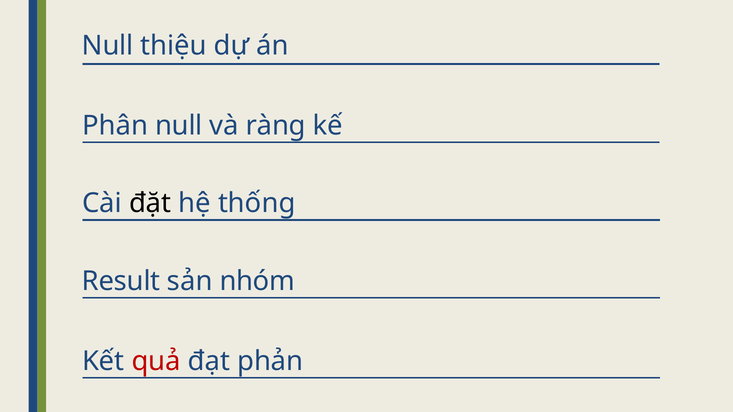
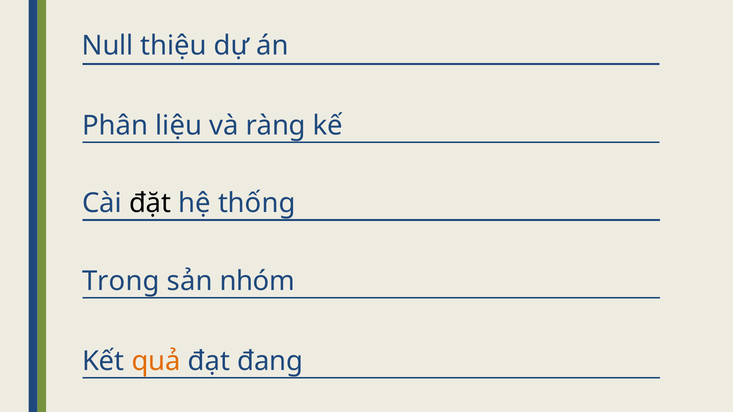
Phân null: null -> liệu (179, 126)
Result: Result -> Trong (121, 281)
quả colour: red -> orange (156, 362)
phản: phản -> đang (270, 362)
